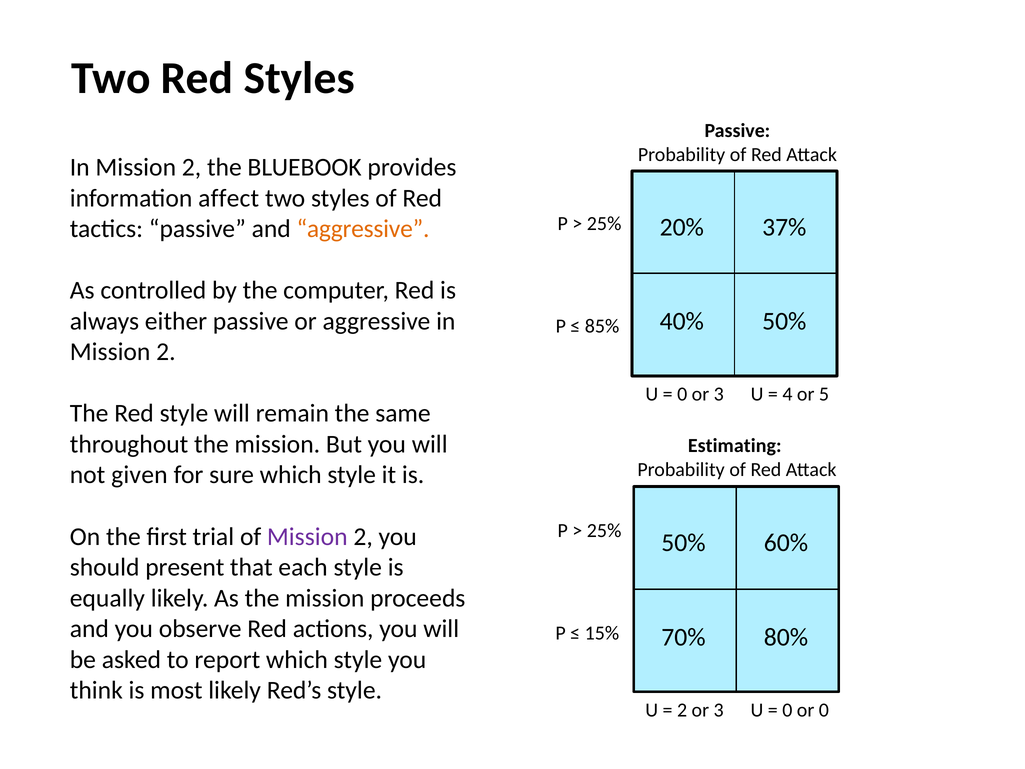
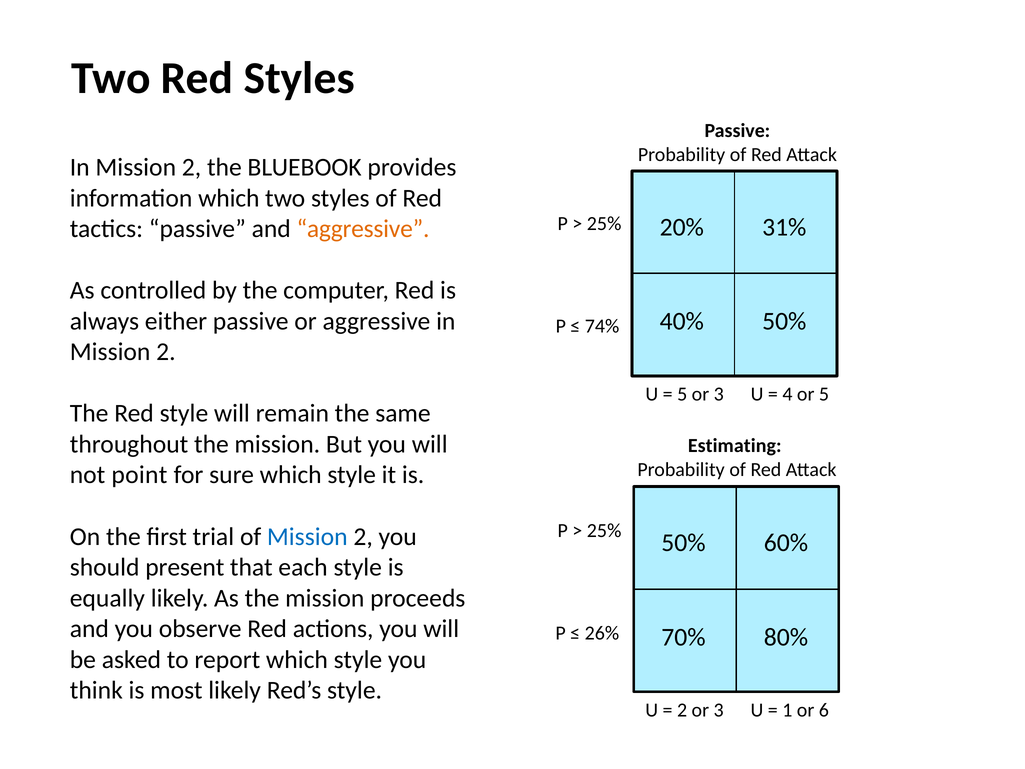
information affect: affect -> which (229, 198)
37%: 37% -> 31% (784, 227)
85%: 85% -> 74% (602, 326)
0: 0 -> 5 (682, 394)
given: given -> point (139, 475)
Mission colour: purple -> blue (307, 536)
15%: 15% -> 26% (602, 633)
0: 0 -> 1 (787, 710)
or 0: 0 -> 6 (824, 710)
